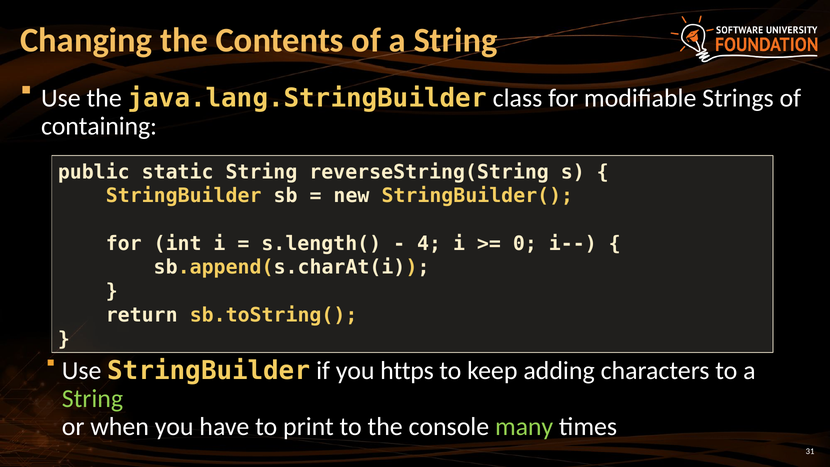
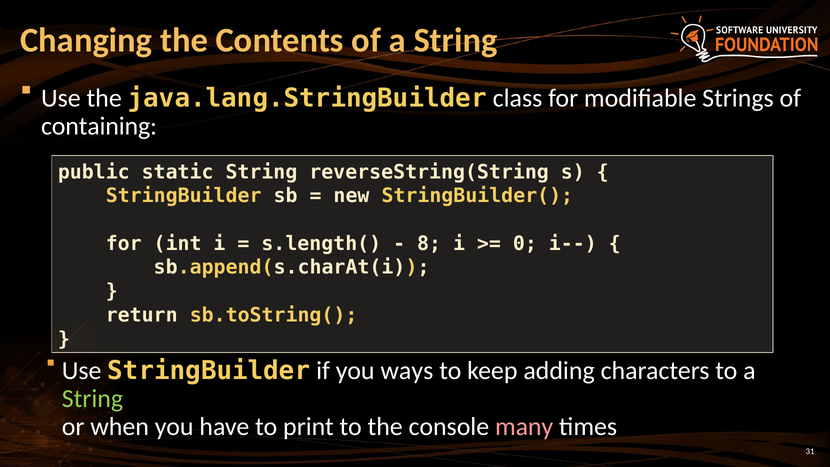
4: 4 -> 8 (429, 244)
https: https -> ways (407, 371)
many colour: light green -> pink (524, 427)
